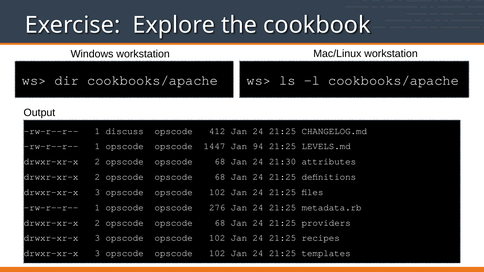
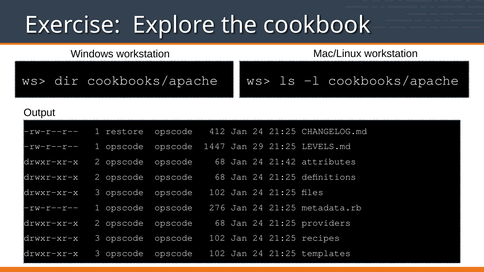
discuss: discuss -> restore (125, 131)
94: 94 -> 29 (258, 146)
21:30: 21:30 -> 21:42 (283, 162)
